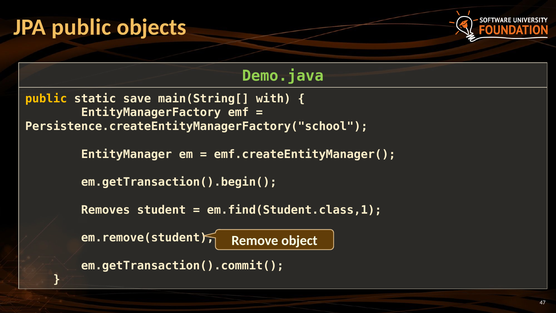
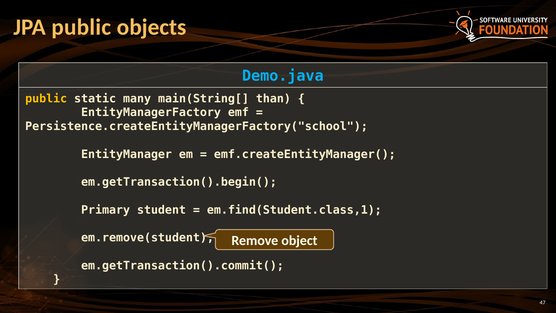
Demo.java colour: light green -> light blue (283, 76)
save: save -> many (137, 98)
with: with -> than (273, 98)
Removes: Removes -> Primary (106, 210)
